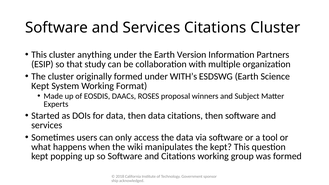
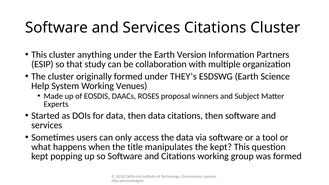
WITH’s: WITH’s -> THEY’s (183, 77)
Kept: Kept -> Help (40, 86)
Format: Format -> Venues (132, 86)
wiki: wiki -> title (135, 147)
